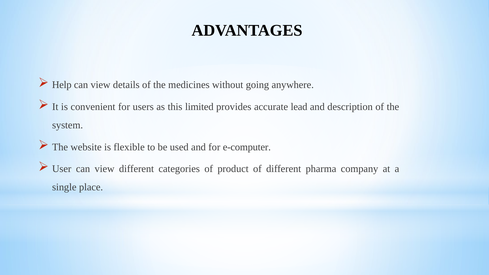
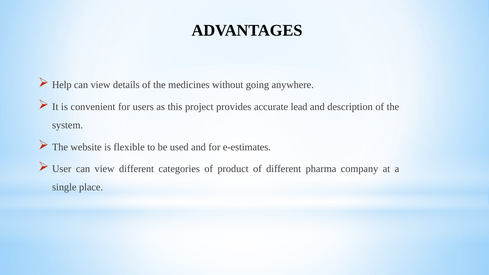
limited: limited -> project (199, 107)
e-computer: e-computer -> e-estimates (247, 147)
